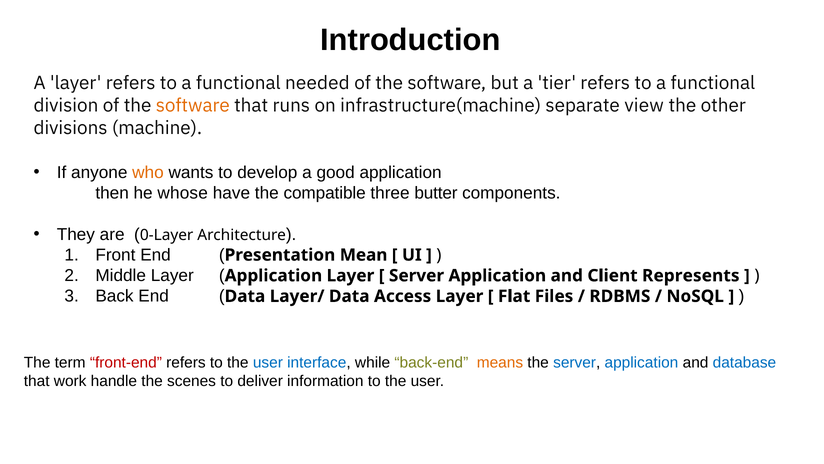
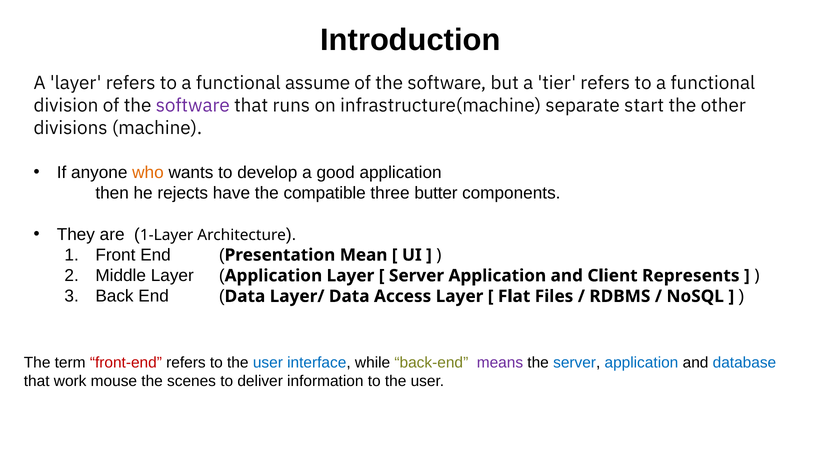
needed: needed -> assume (318, 83)
software colour: orange -> purple (193, 105)
view: view -> start (644, 105)
whose: whose -> rejects (183, 193)
0-Layer: 0-Layer -> 1-Layer (167, 235)
means colour: orange -> purple (500, 362)
handle: handle -> mouse (114, 381)
